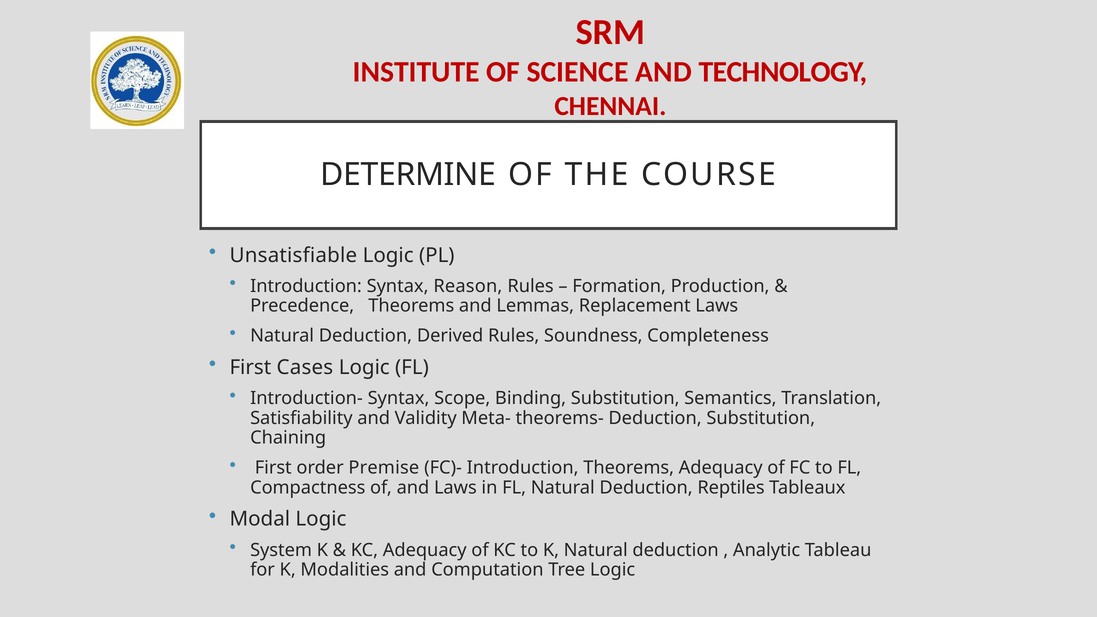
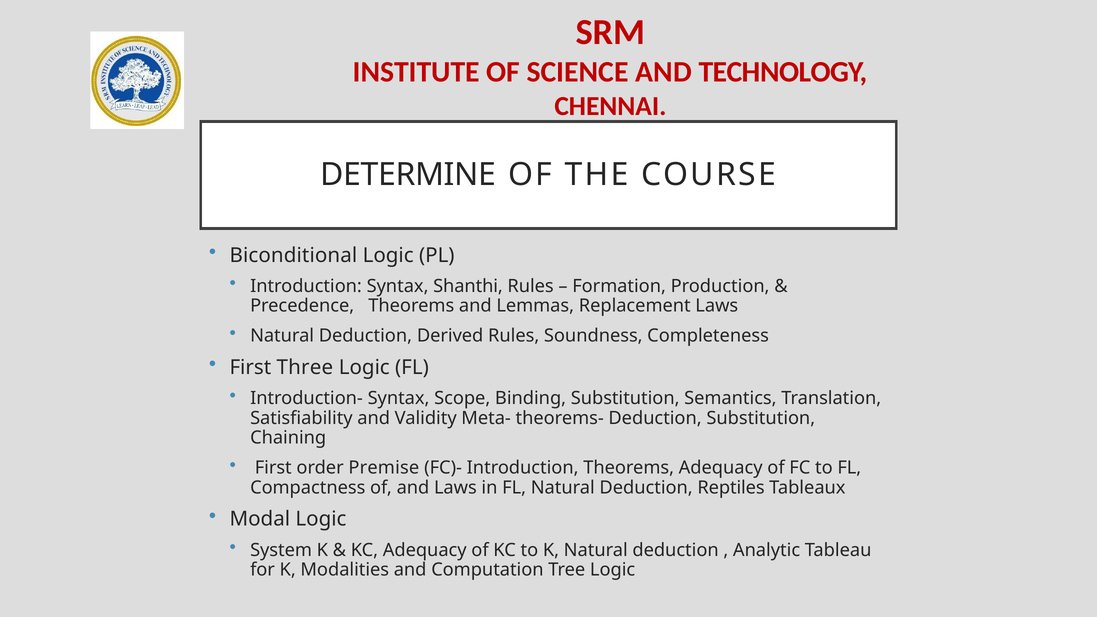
Unsatisfiable: Unsatisfiable -> Biconditional (293, 255)
Reason: Reason -> Shanthi (468, 286)
Cases: Cases -> Three (305, 367)
